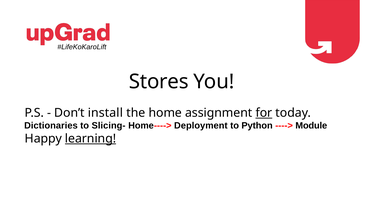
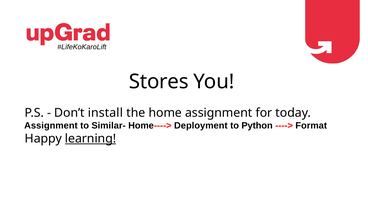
for underline: present -> none (264, 113)
Dictionaries: Dictionaries -> Assignment (51, 126)
Slicing-: Slicing- -> Similar- (109, 126)
Module: Module -> Format (311, 126)
